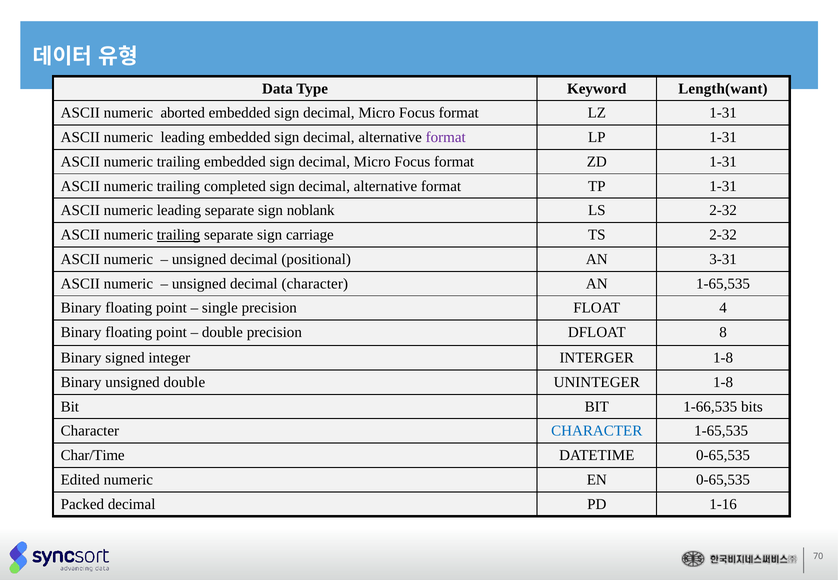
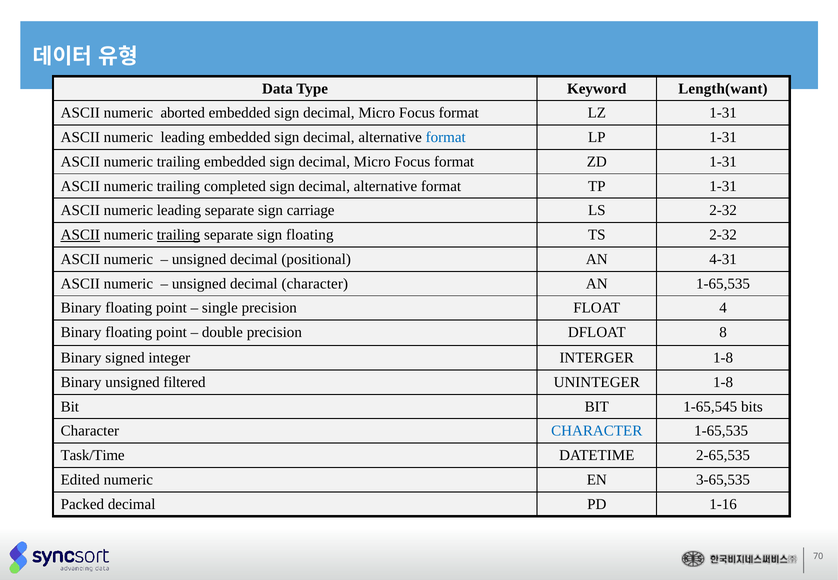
format colour: purple -> blue (446, 137)
noblank: noblank -> carriage (311, 211)
ASCII underline: none -> present (80, 235)
sign carriage: carriage -> floating (310, 235)
3-31: 3-31 -> 4-31 (723, 259)
unsigned double: double -> filtered (184, 382)
1-66,535: 1-66,535 -> 1-65,545 (710, 407)
Char/Time: Char/Time -> Task/Time (93, 455)
DATETIME 0-65,535: 0-65,535 -> 2-65,535 (723, 455)
EN 0-65,535: 0-65,535 -> 3-65,535 (723, 480)
